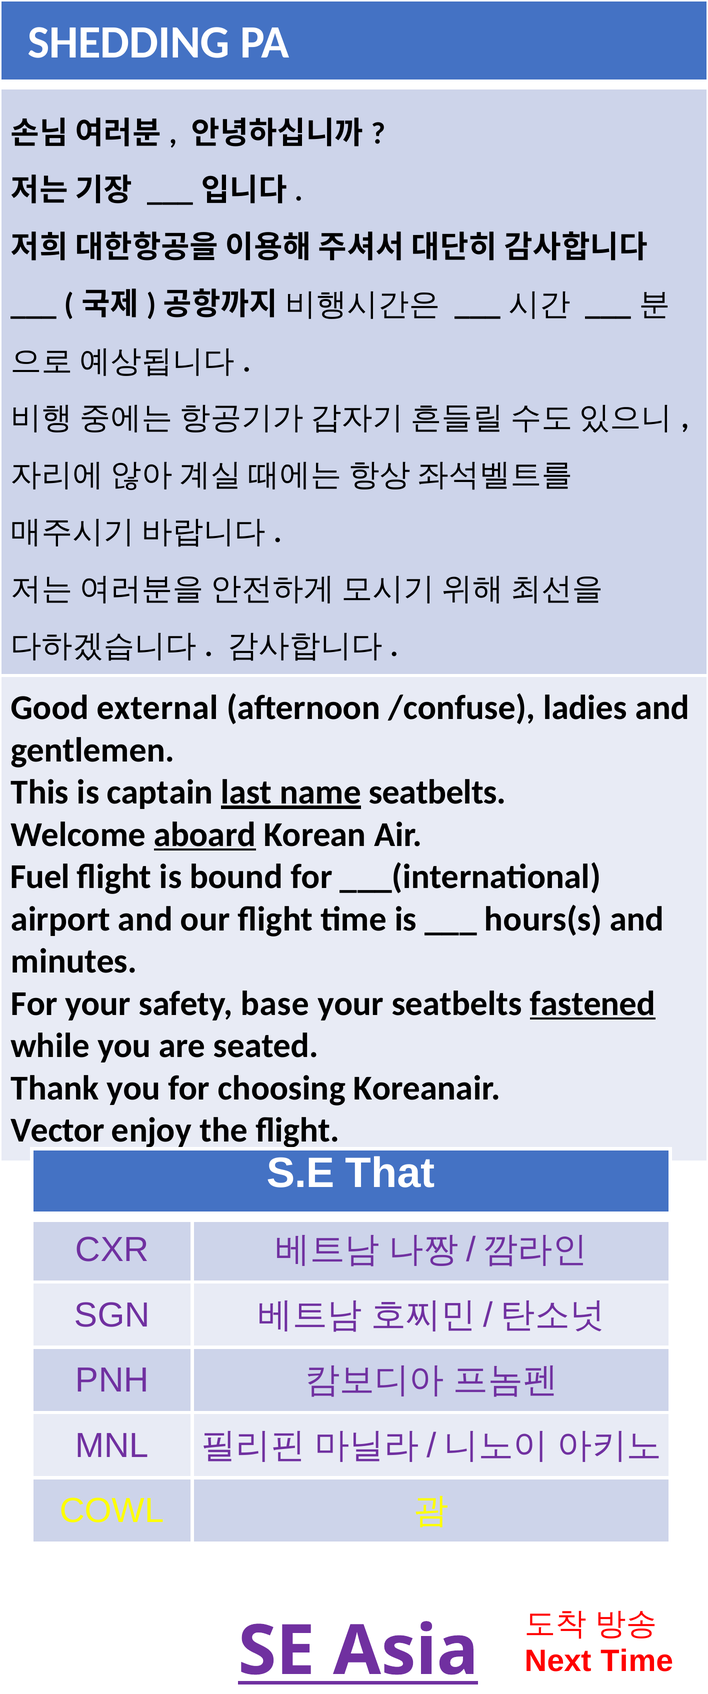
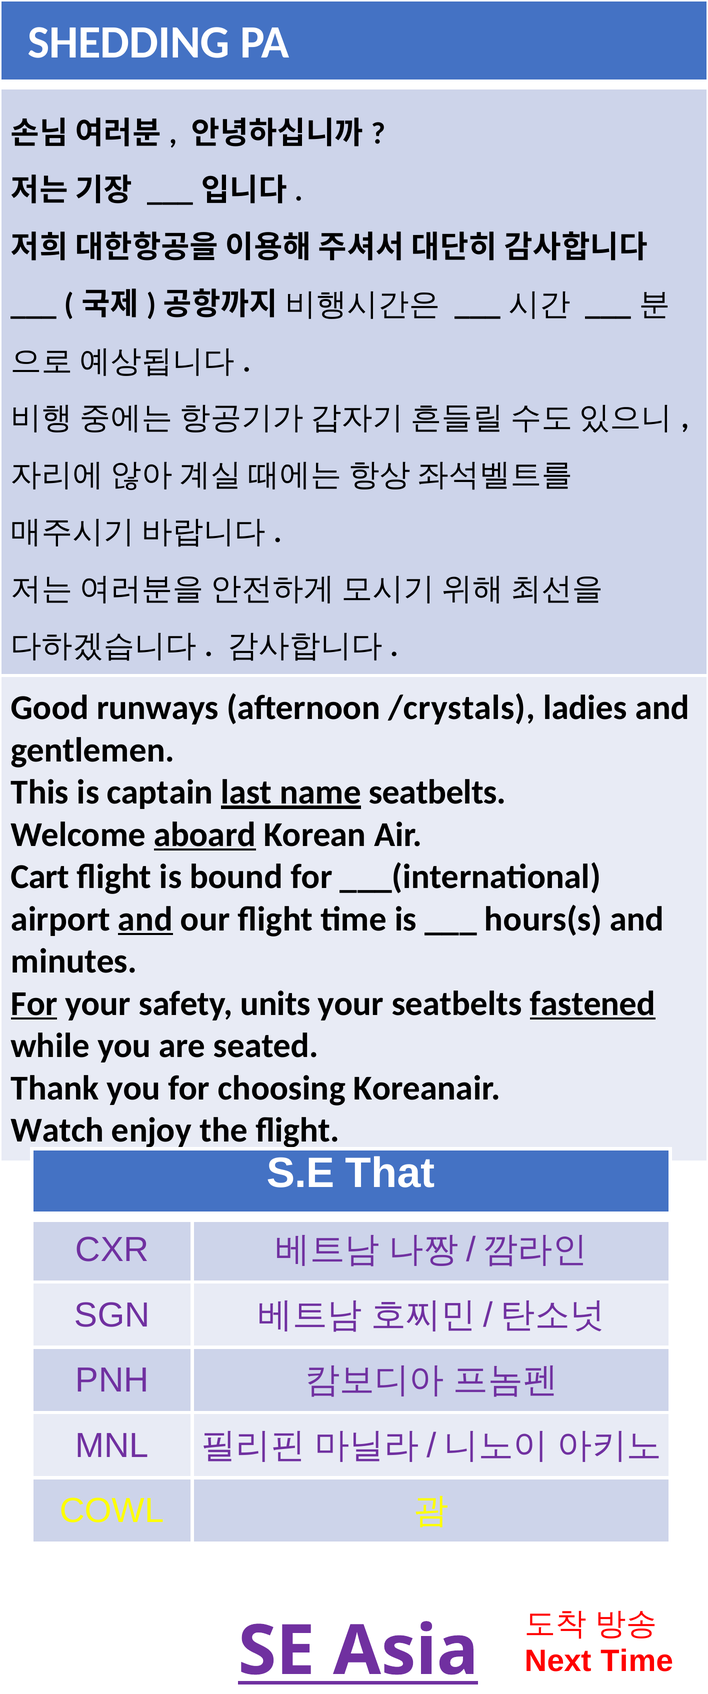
external: external -> runways (158, 708)
/confuse: /confuse -> /crystals (462, 708)
Fuel: Fuel -> Cart (40, 877)
and underline: none -> present (145, 919)
For underline: none -> present (34, 1004)
base: base -> units (275, 1004)
Vector: Vector -> Watch (58, 1130)
